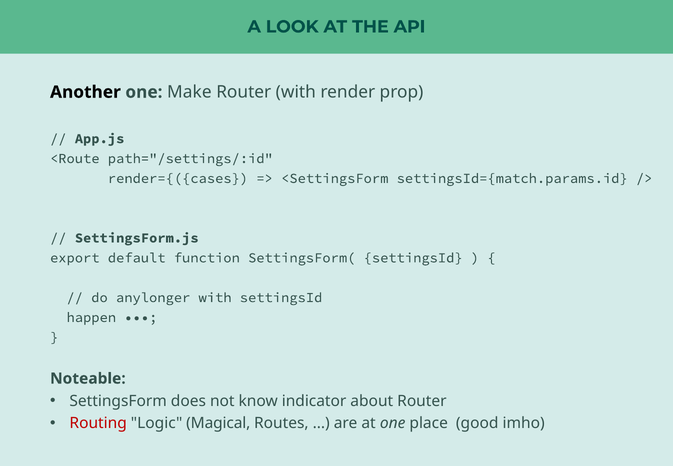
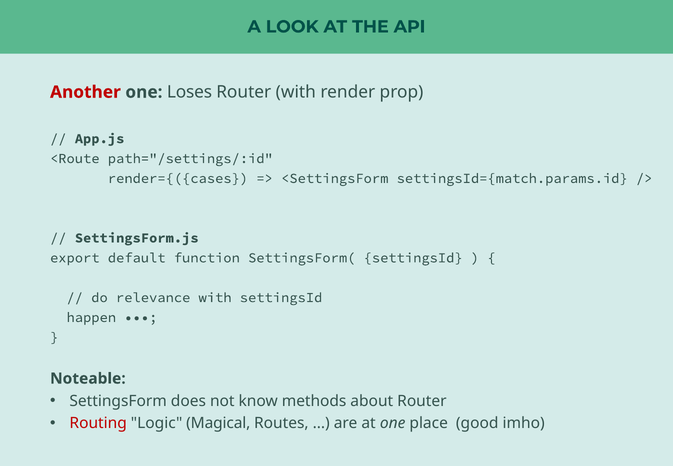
Another colour: black -> red (85, 92)
Make: Make -> Loses (189, 92)
anylonger: anylonger -> relevance (153, 297)
indicator: indicator -> methods (314, 401)
